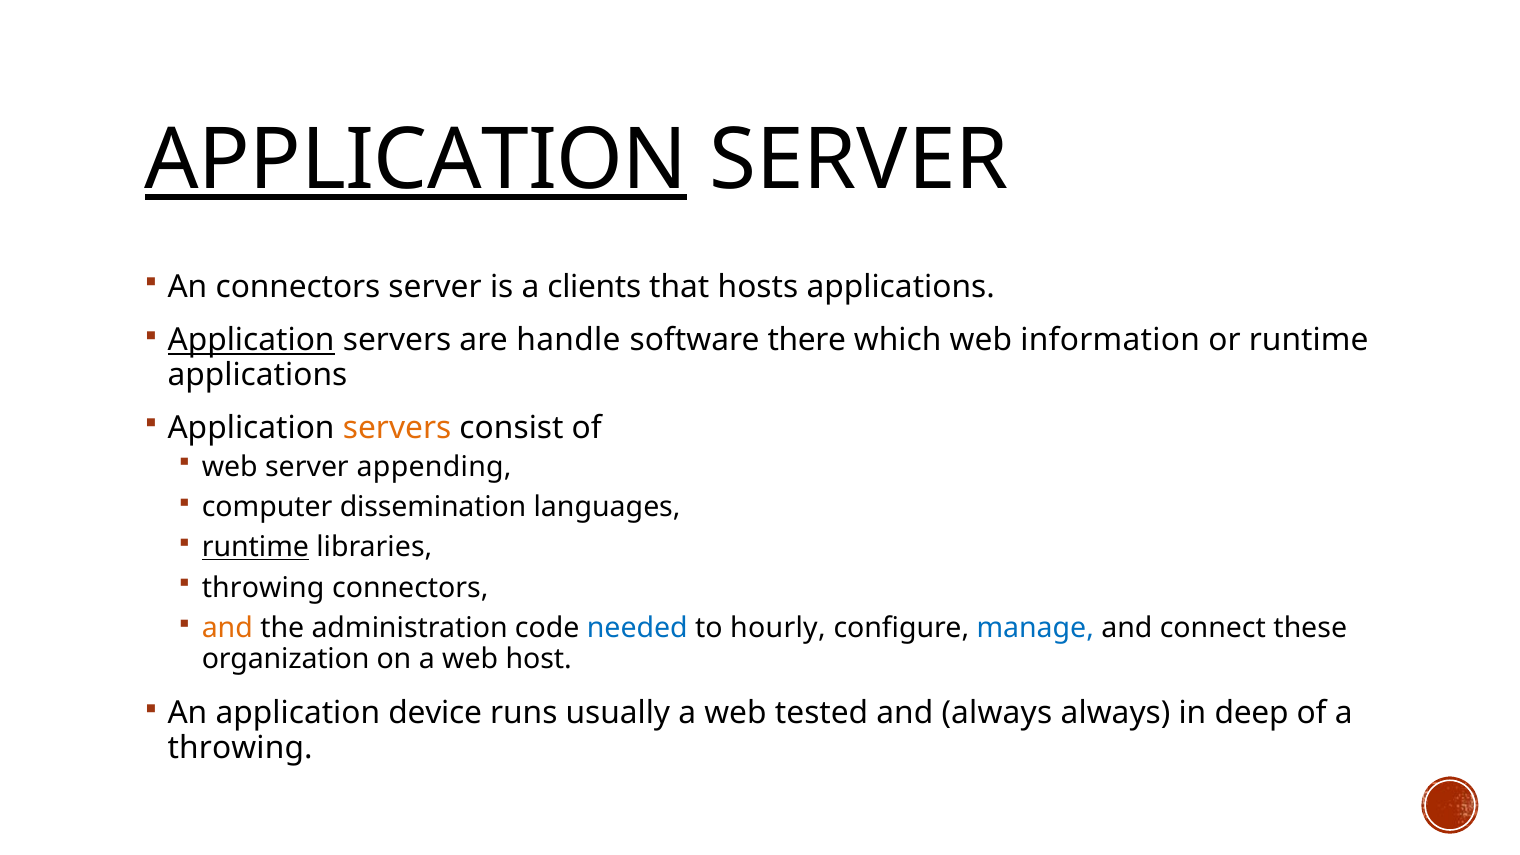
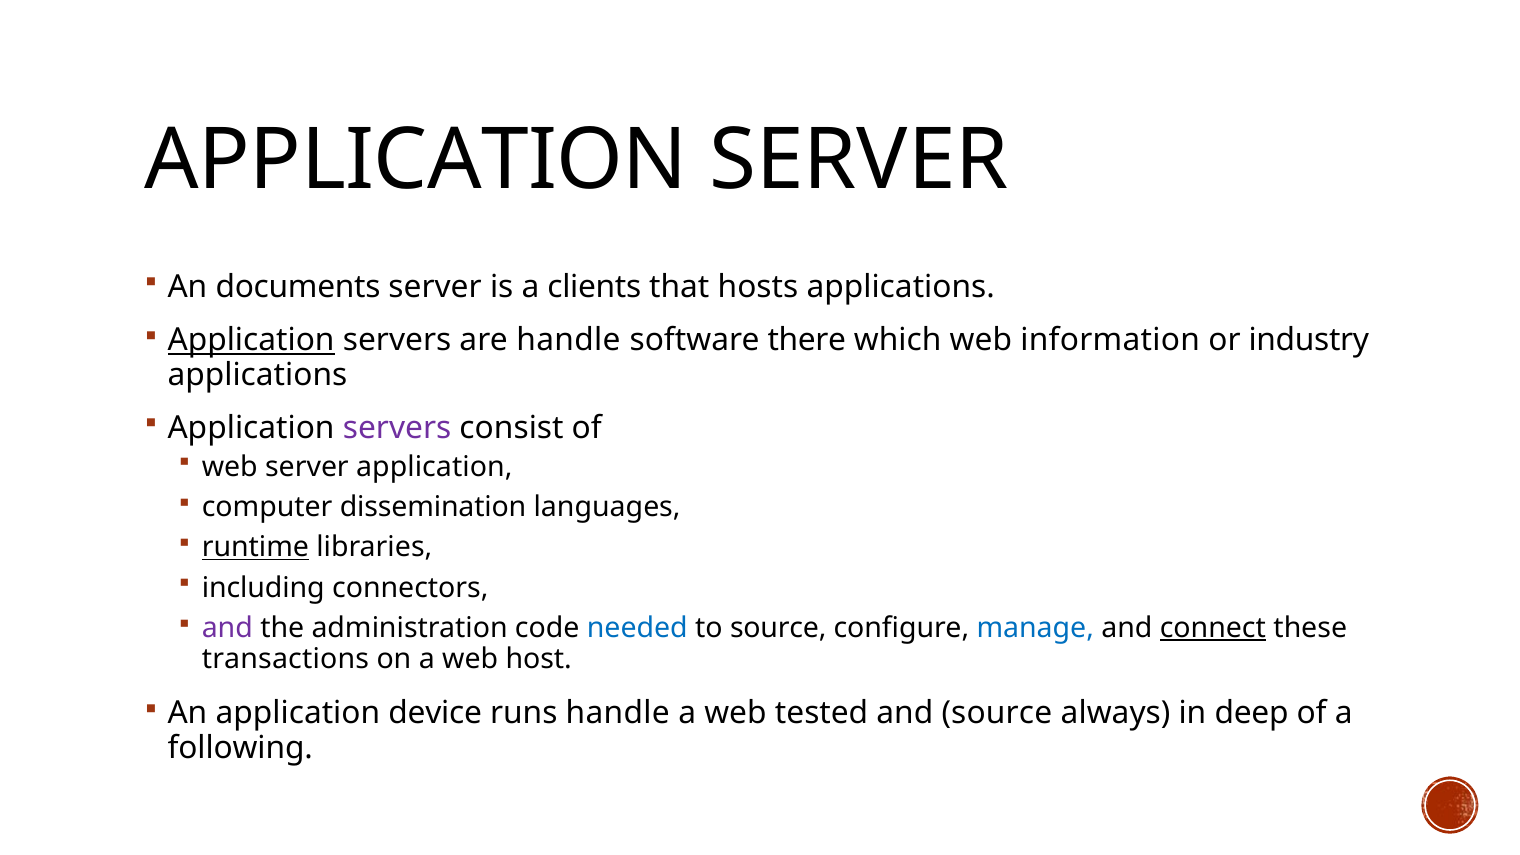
APPLICATION underline: present -> none (416, 160)
An connectors: connectors -> documents (298, 287)
or runtime: runtime -> industry (1309, 340)
servers colour: orange -> purple (397, 428)
server appending: appending -> application (434, 467)
throwing: throwing -> including (263, 588)
and colour: orange -> purple (227, 628)
to hourly: hourly -> source (778, 628)
connect underline: none -> present (1213, 628)
organization: organization -> transactions (285, 659)
runs usually: usually -> handle (618, 713)
and always: always -> source (997, 713)
throwing: throwing -> following (240, 748)
